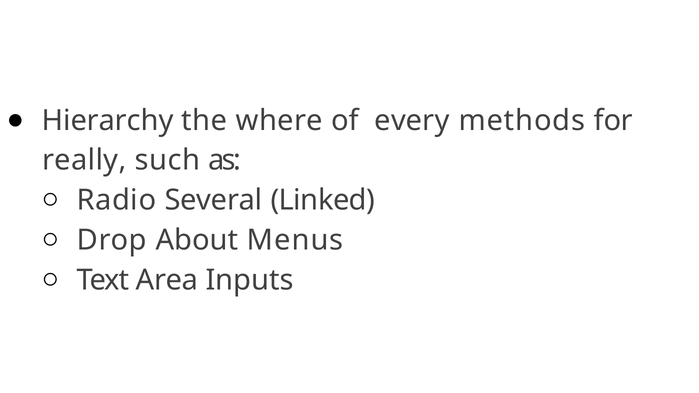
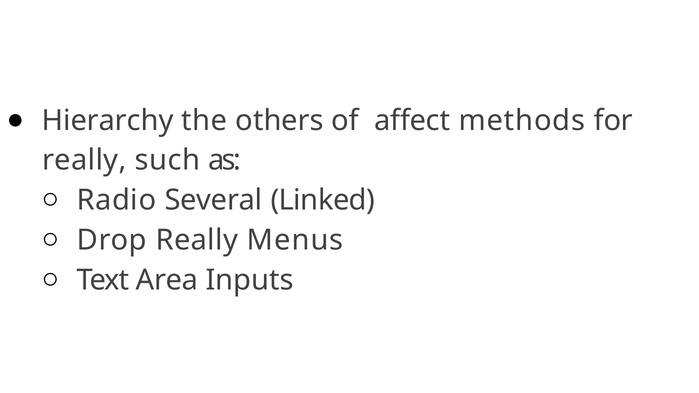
where: where -> others (280, 121)
every: every -> affect (412, 121)
Drop About: About -> Really (197, 240)
